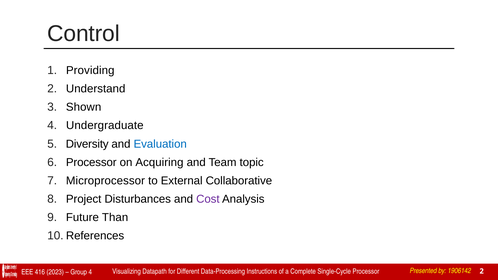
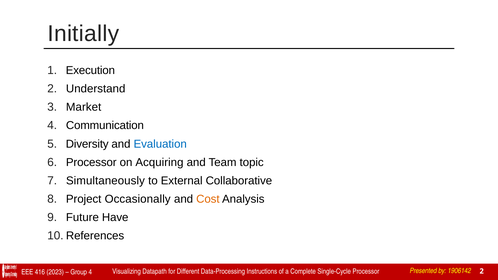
Control: Control -> Initially (83, 34)
Providing: Providing -> Execution (90, 71)
Shown: Shown -> Market (84, 107)
Undergraduate: Undergraduate -> Communication (105, 126)
Microprocessor: Microprocessor -> Simultaneously (105, 181)
Disturbances: Disturbances -> Occasionally (138, 199)
Cost colour: purple -> orange (208, 199)
Than: Than -> Have (115, 217)
